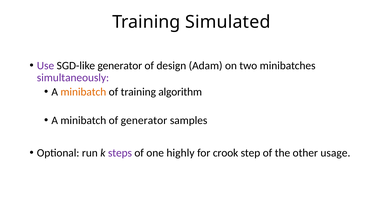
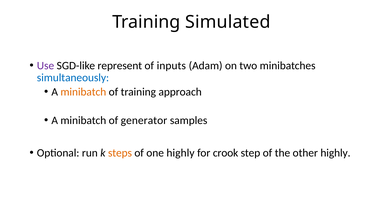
SGD-like generator: generator -> represent (120, 66)
design: design -> inputs (171, 66)
simultaneously colour: purple -> blue (73, 78)
algorithm: algorithm -> approach (180, 92)
steps colour: purple -> orange (120, 153)
other usage: usage -> highly (335, 153)
